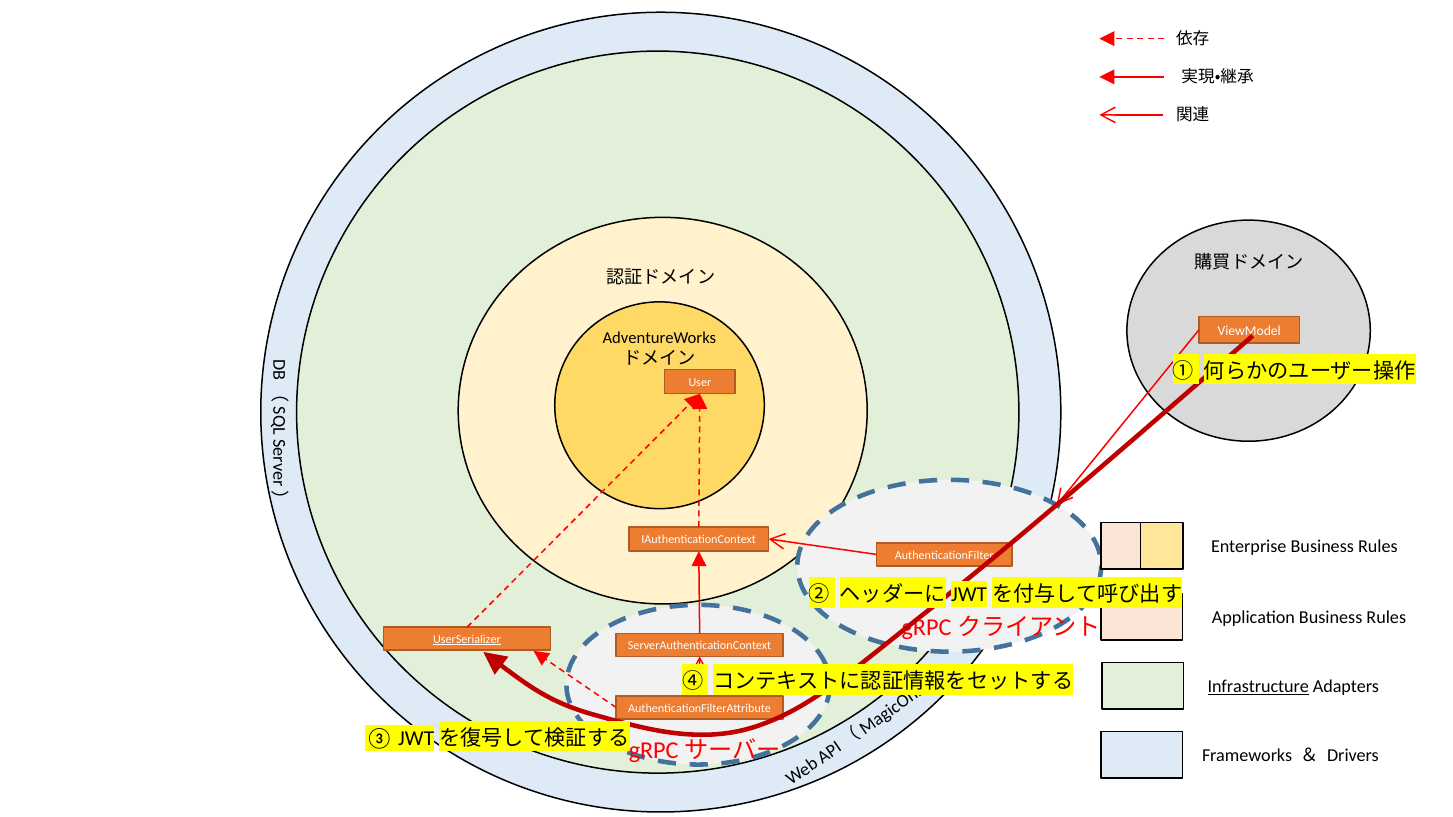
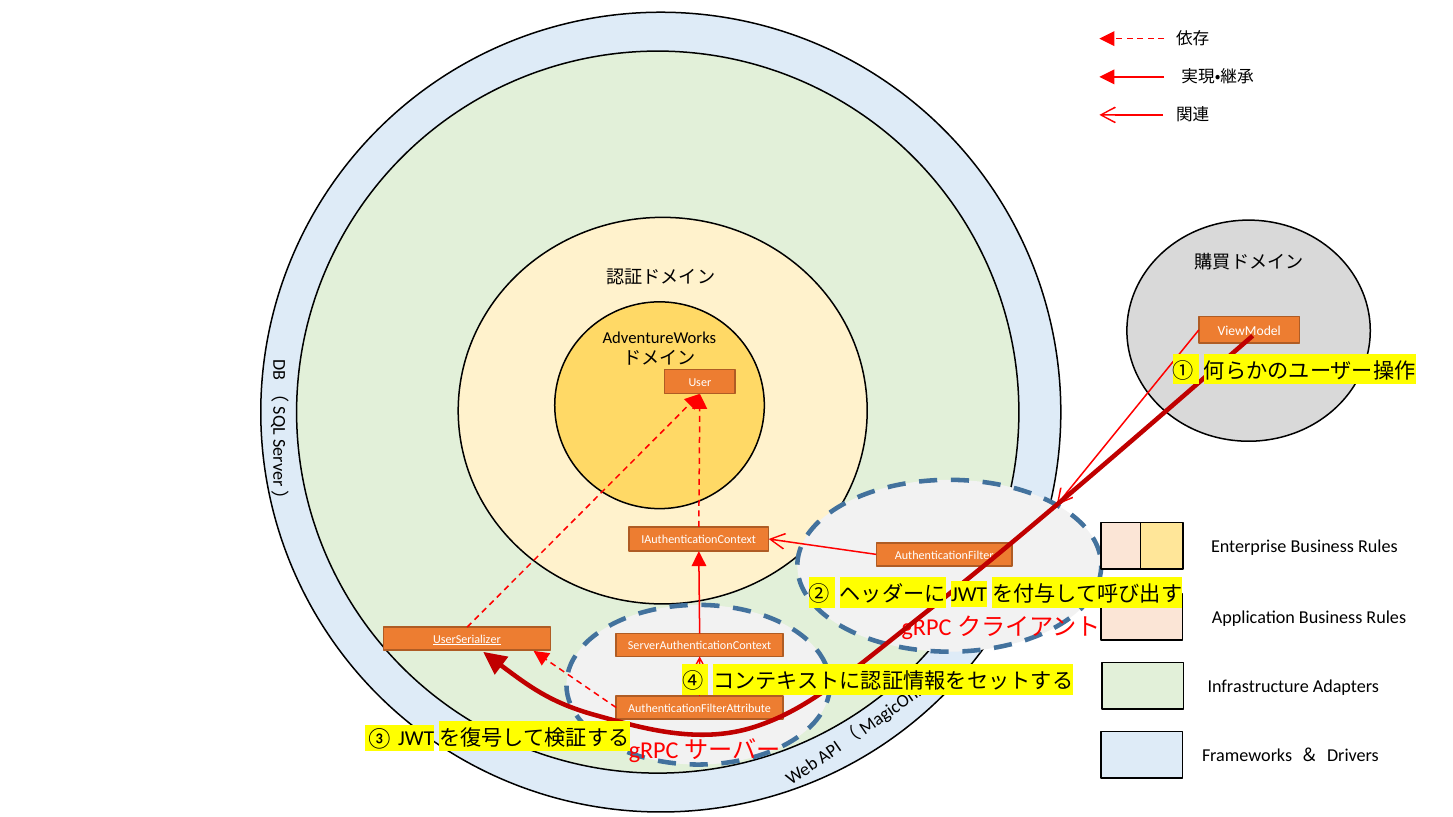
Infrastructure underline: present -> none (1258, 687)
